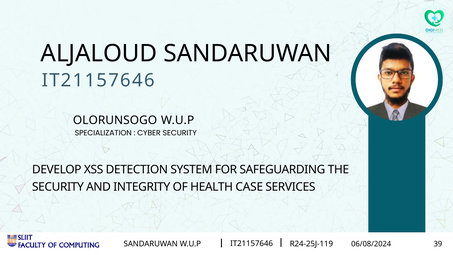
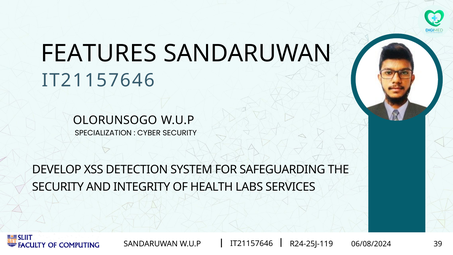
ALJALOUD: ALJALOUD -> FEATURES (99, 54)
CASE: CASE -> LABS (249, 187)
